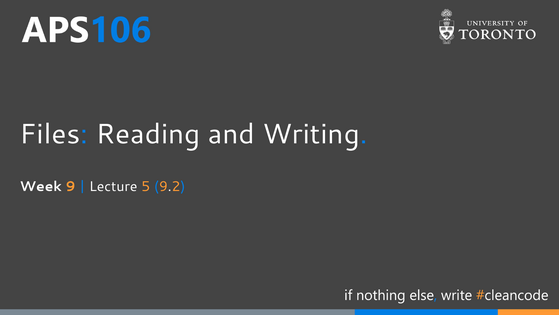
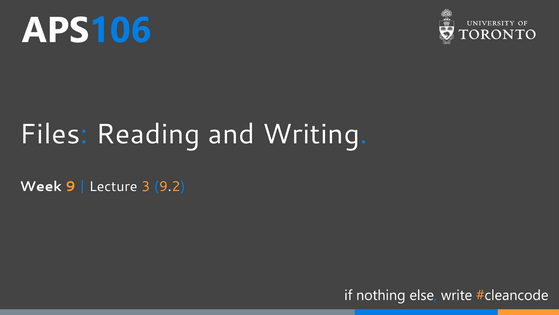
5: 5 -> 3 (146, 186)
